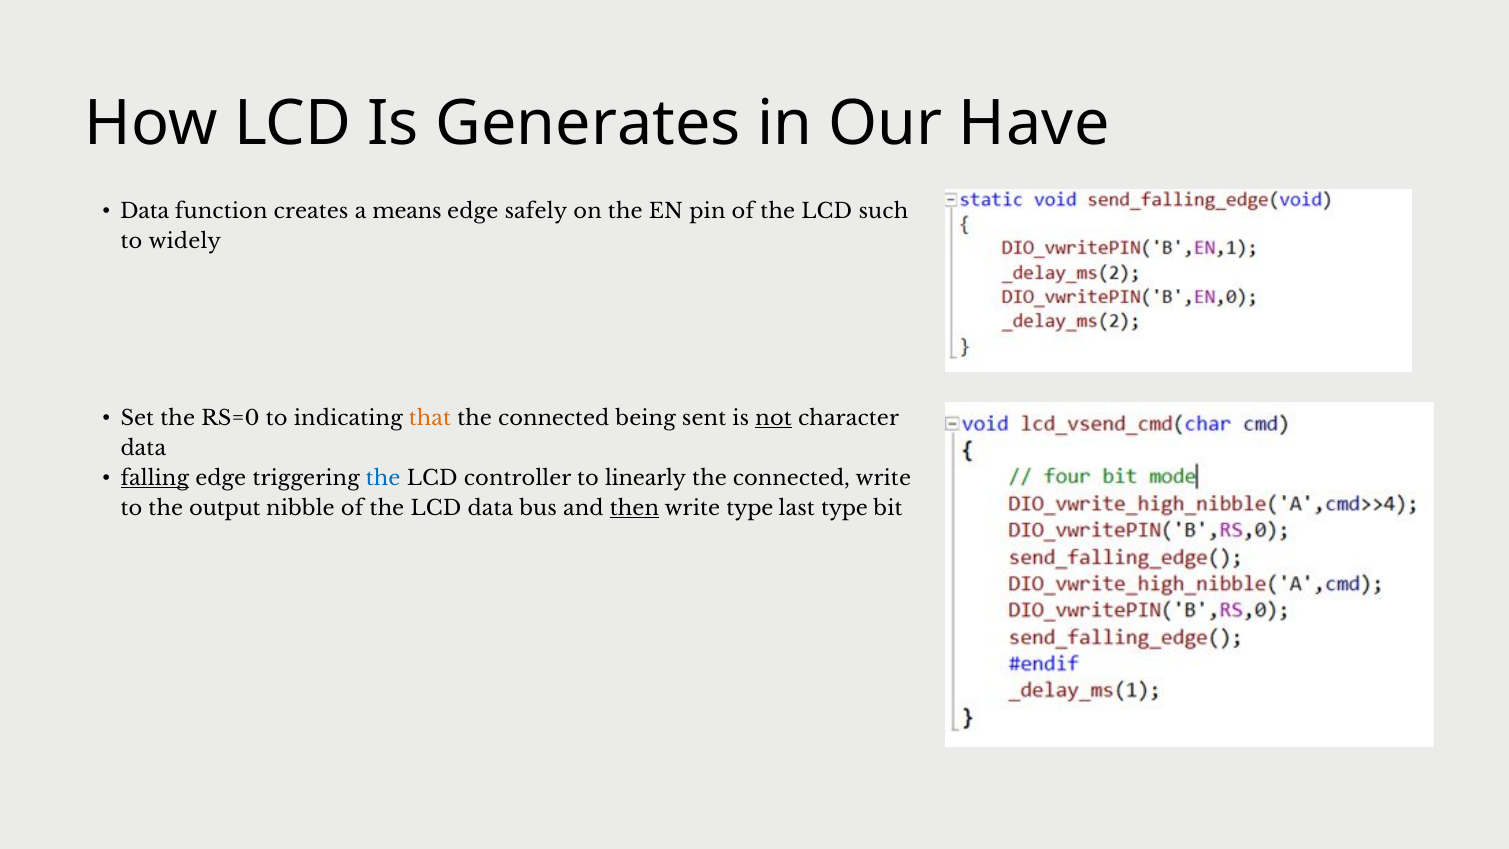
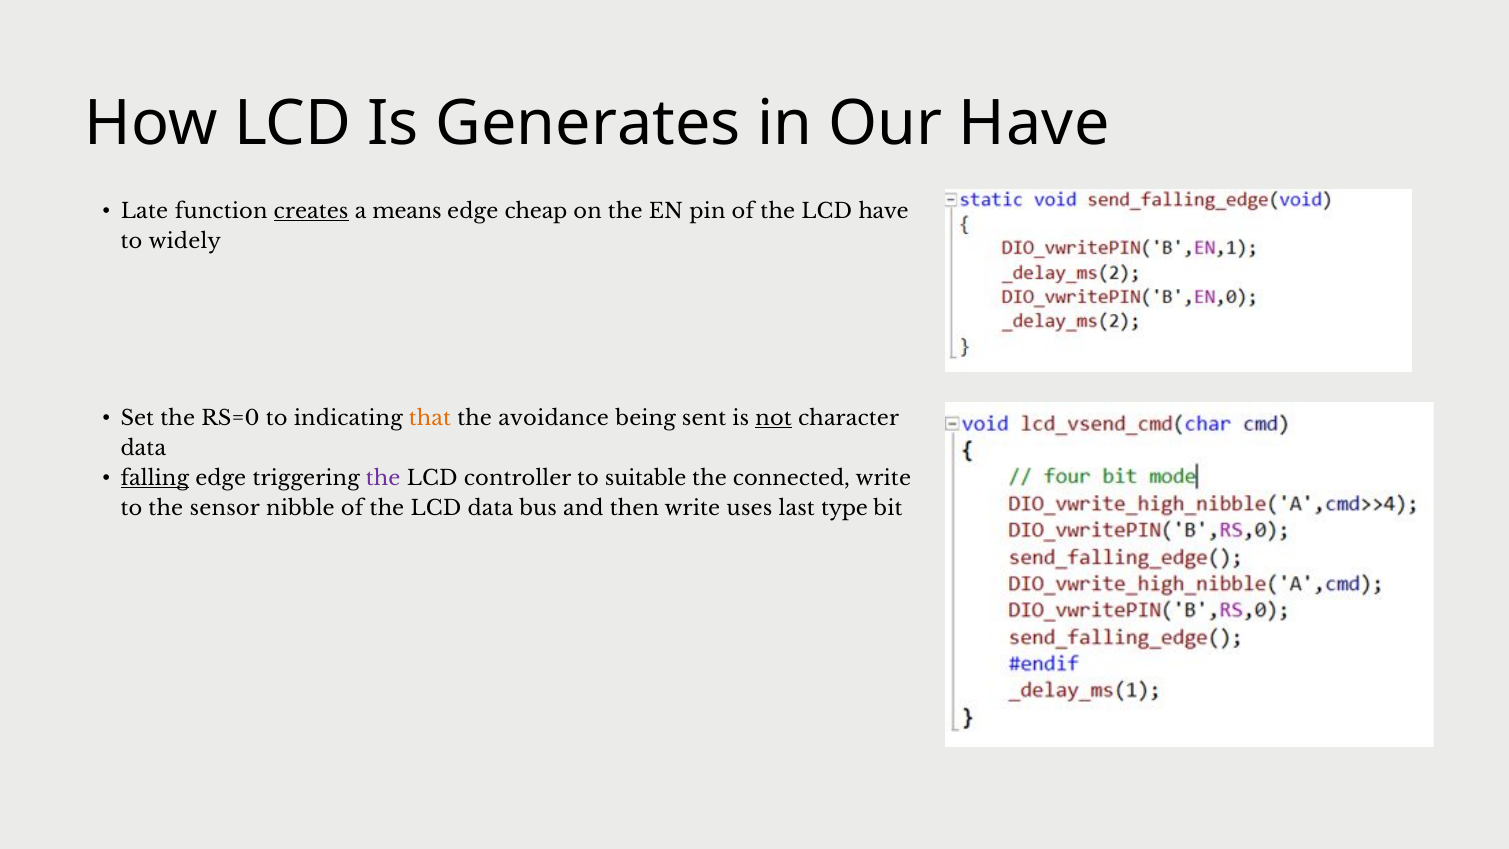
Data: Data -> Late (144, 211)
creates underline: none -> present (311, 211)
safely: safely -> cheap (536, 211)
LCD such: such -> have (884, 211)
connected: connected -> avoidance (554, 418)
the colour: blue -> purple (383, 478)
linearly: linearly -> suitable (646, 478)
output: output -> sensor (225, 508)
then underline: present -> none (634, 508)
write type: type -> uses (750, 508)
